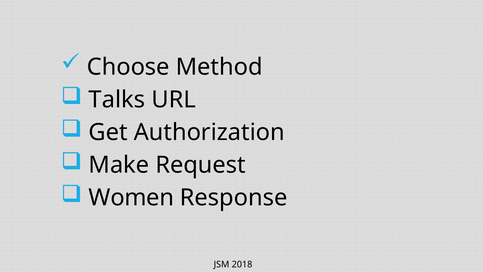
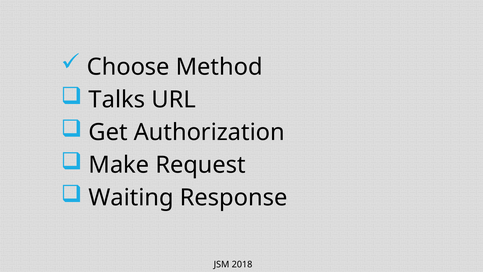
Women: Women -> Waiting (131, 197)
